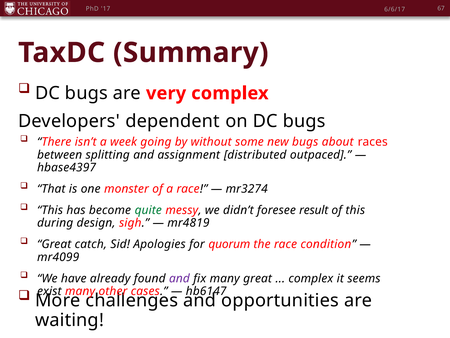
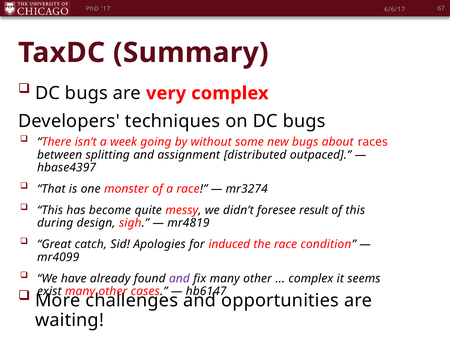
dependent: dependent -> techniques (173, 121)
quite colour: green -> black (148, 210)
quorum: quorum -> induced (229, 244)
fix many great: great -> other (258, 278)
